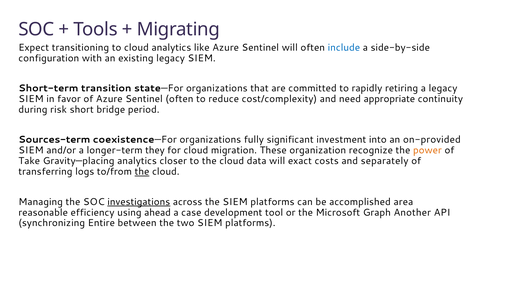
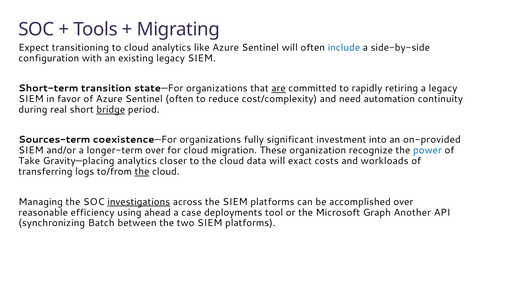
are underline: none -> present (279, 88)
appropriate: appropriate -> automation (389, 99)
risk: risk -> real (59, 110)
bridge underline: none -> present (111, 110)
longer-term they: they -> over (155, 150)
power colour: orange -> blue (427, 150)
separately: separately -> workloads (385, 161)
accomplished area: area -> over (403, 202)
development: development -> deployments (233, 212)
Entire: Entire -> Batch (101, 223)
